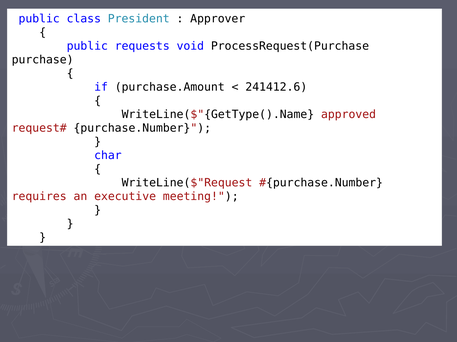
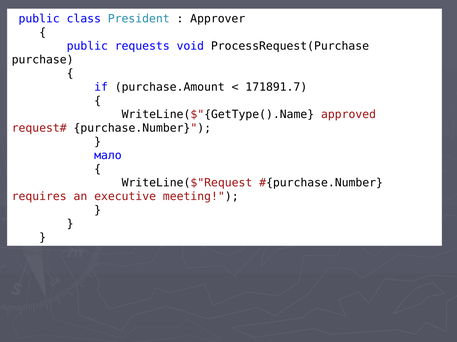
241412.6: 241412.6 -> 171891.7 (276, 87)
char: char -> мало (108, 156)
